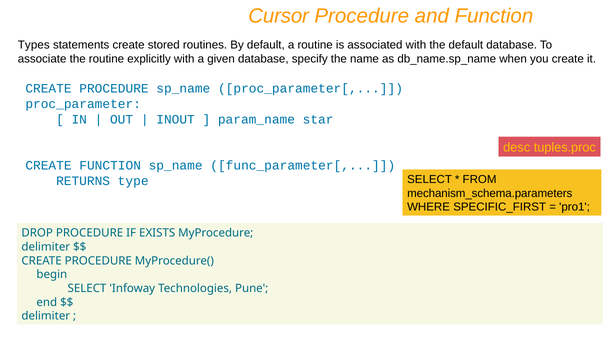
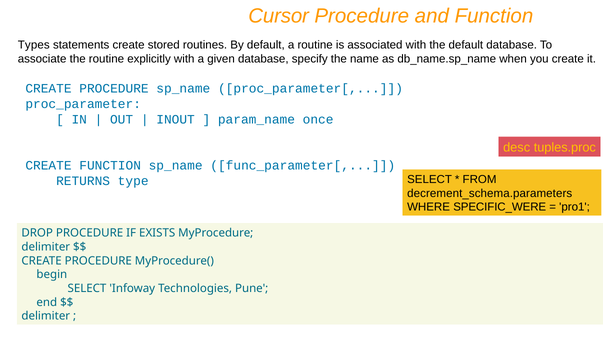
star: star -> once (318, 119)
mechanism_schema.parameters: mechanism_schema.parameters -> decrement_schema.parameters (490, 193)
SPECIFIC_FIRST: SPECIFIC_FIRST -> SPECIFIC_WERE (500, 207)
